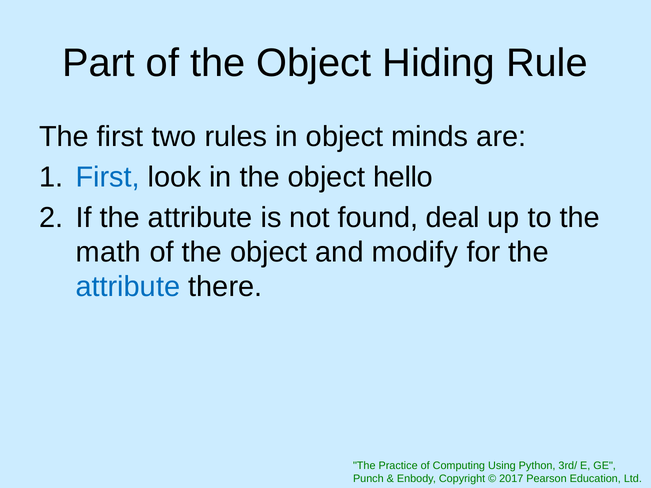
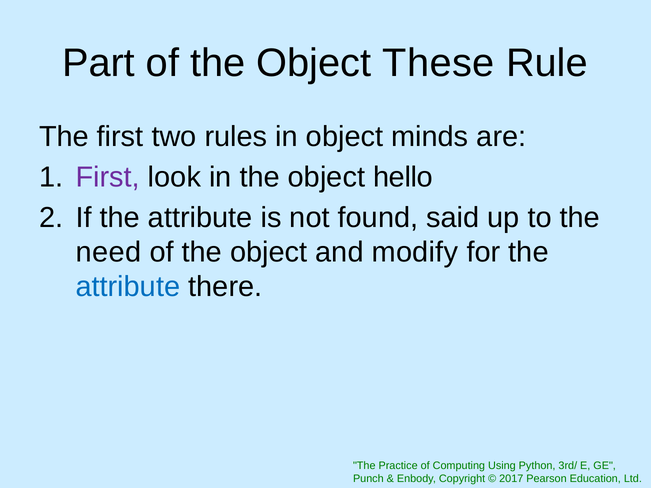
Hiding: Hiding -> These (439, 63)
First colour: blue -> purple (108, 177)
deal: deal -> said (453, 218)
math: math -> need (108, 252)
